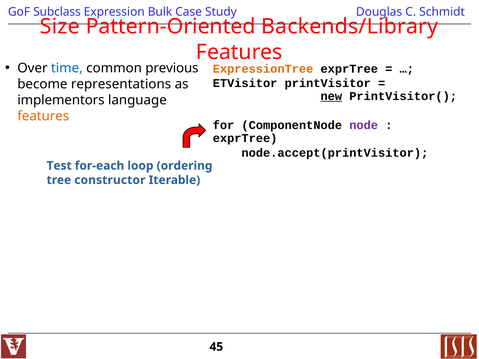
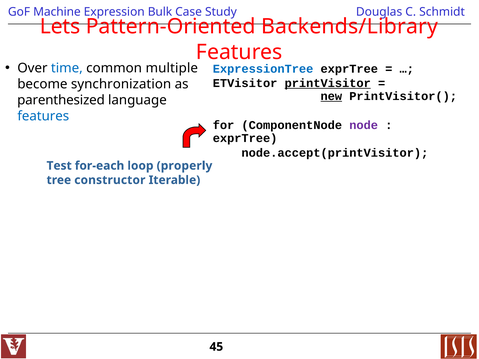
Subclass: Subclass -> Machine (57, 12)
Size: Size -> Lets (60, 27)
previous: previous -> multiple (172, 68)
ExpressionTree colour: orange -> blue (263, 69)
printVisitor underline: none -> present (328, 83)
representations: representations -> synchronization (121, 84)
implementors: implementors -> parenthesized (61, 100)
features colour: orange -> blue (43, 116)
ordering: ordering -> properly (184, 166)
